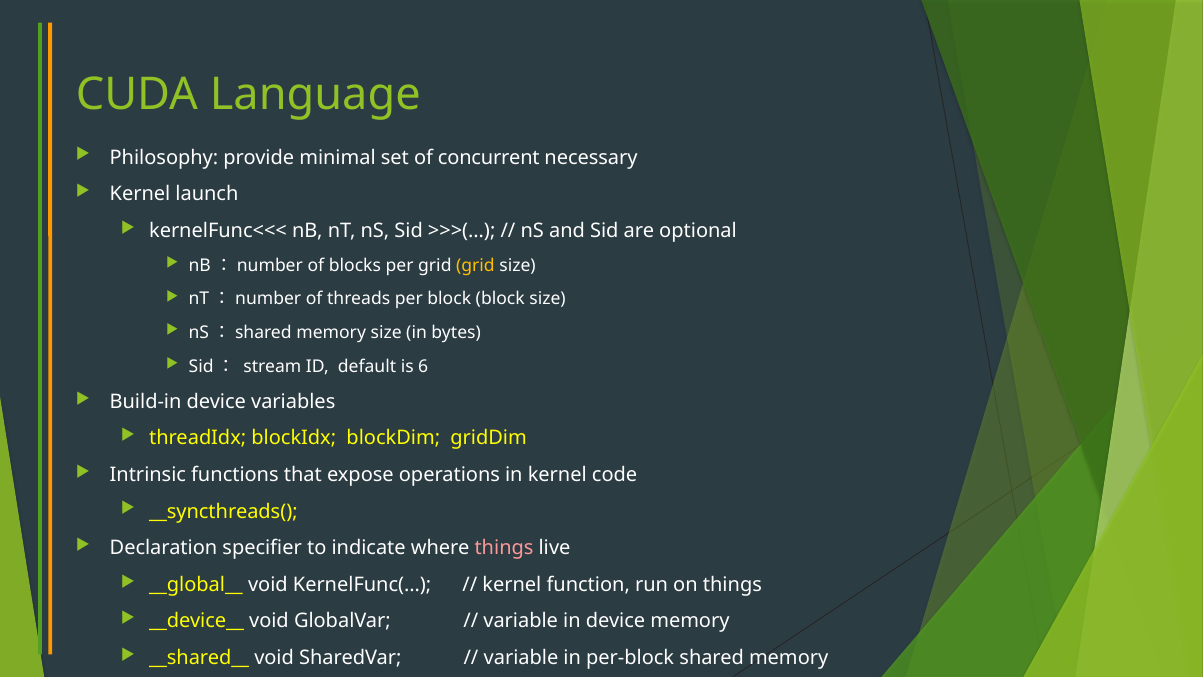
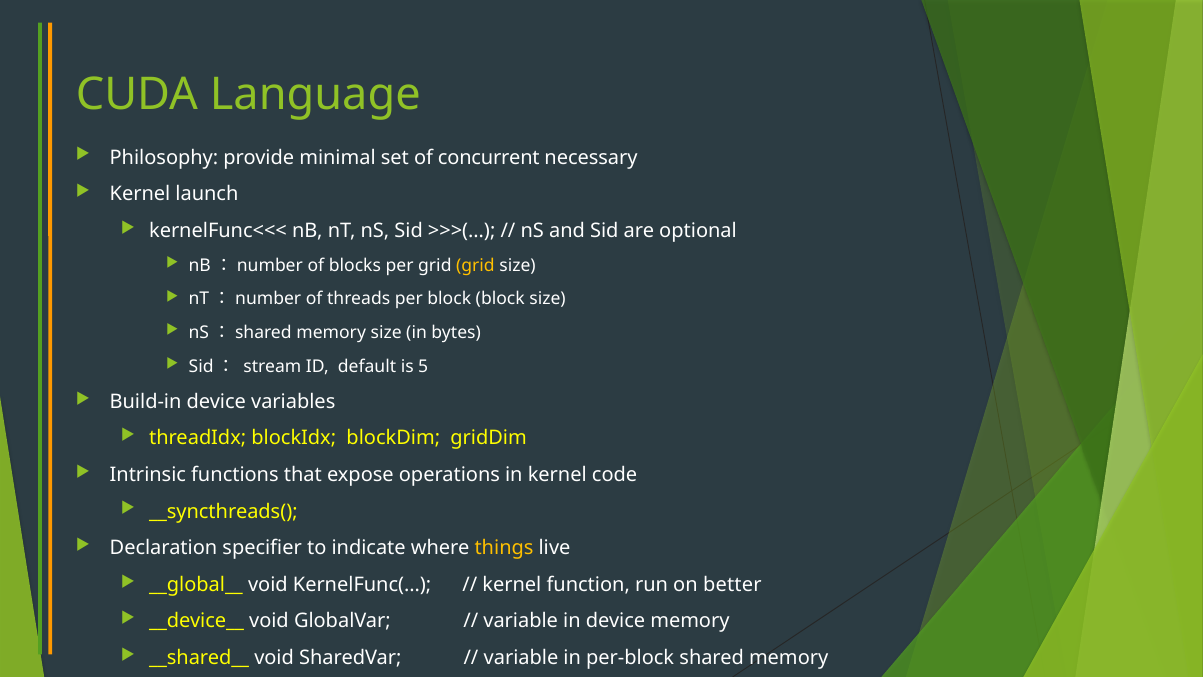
6: 6 -> 5 (423, 366)
things colour: pink -> yellow (504, 548)
on things: things -> better (732, 584)
